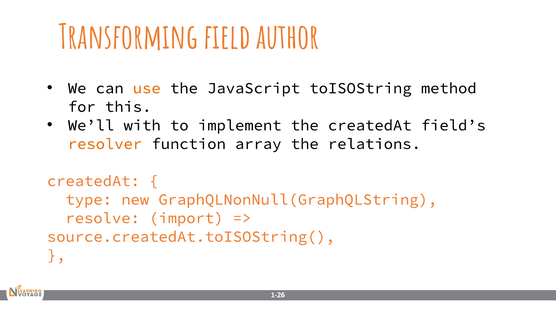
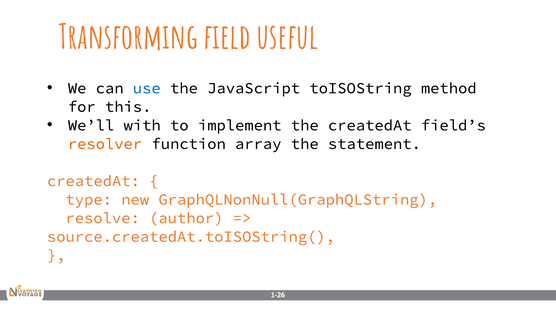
author: author -> useful (287, 38)
use colour: orange -> blue (147, 88)
relations: relations -> statement (374, 144)
import: import -> author (186, 218)
